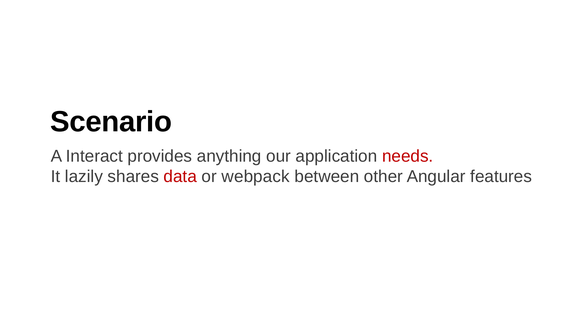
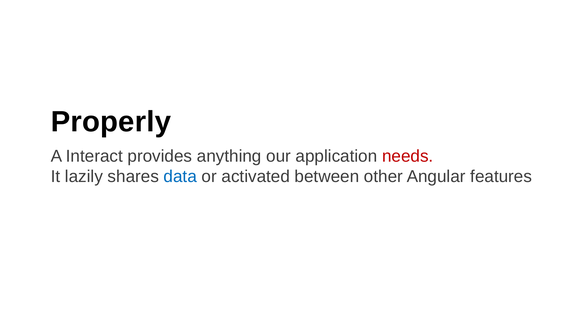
Scenario: Scenario -> Properly (111, 122)
data colour: red -> blue (180, 176)
webpack: webpack -> activated (256, 176)
